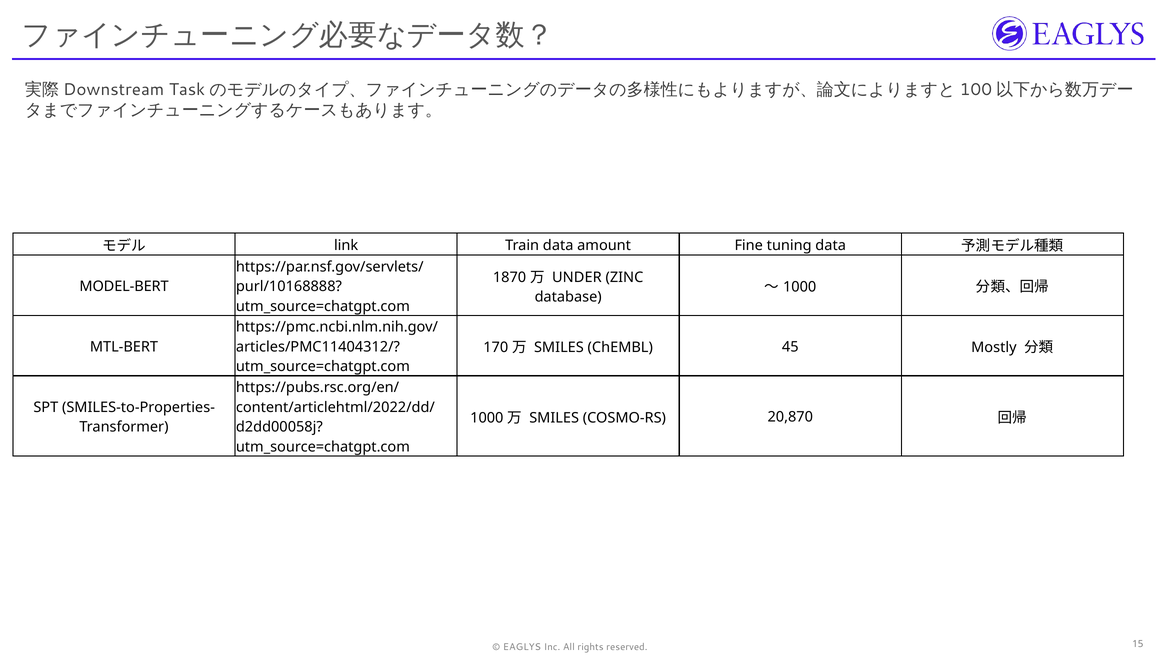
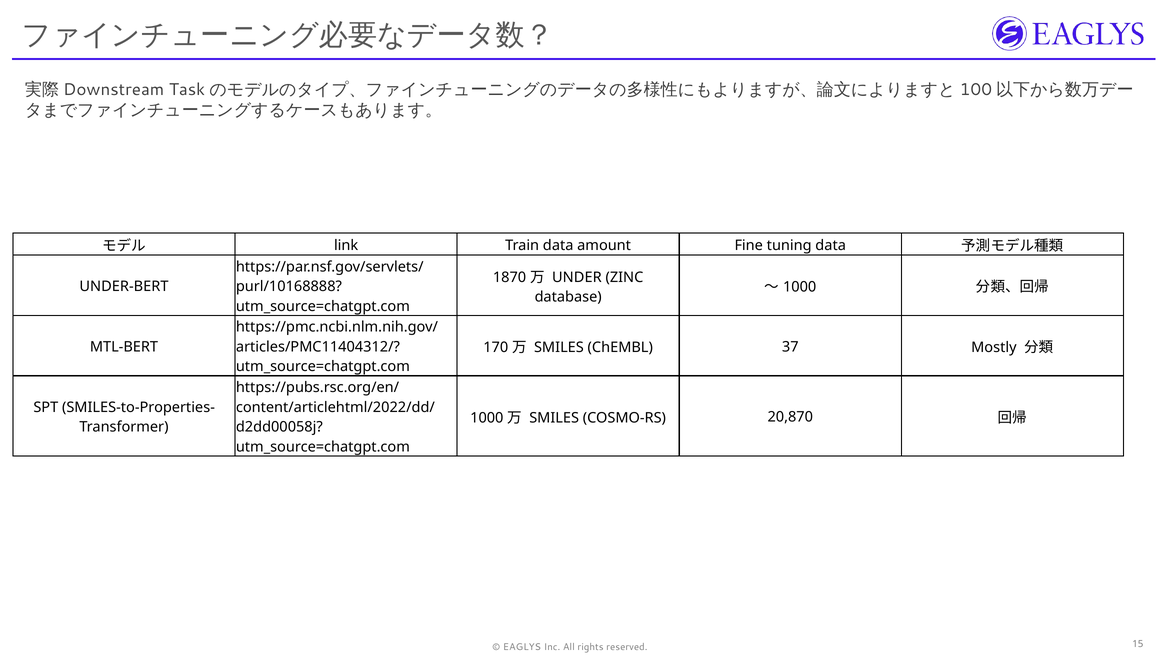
MODEL-BERT: MODEL-BERT -> UNDER-BERT (124, 287)
45: 45 -> 37 (790, 347)
